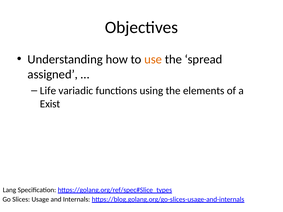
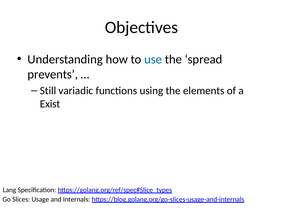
use colour: orange -> blue (153, 59)
assigned: assigned -> prevents (53, 74)
Life: Life -> Still (48, 91)
